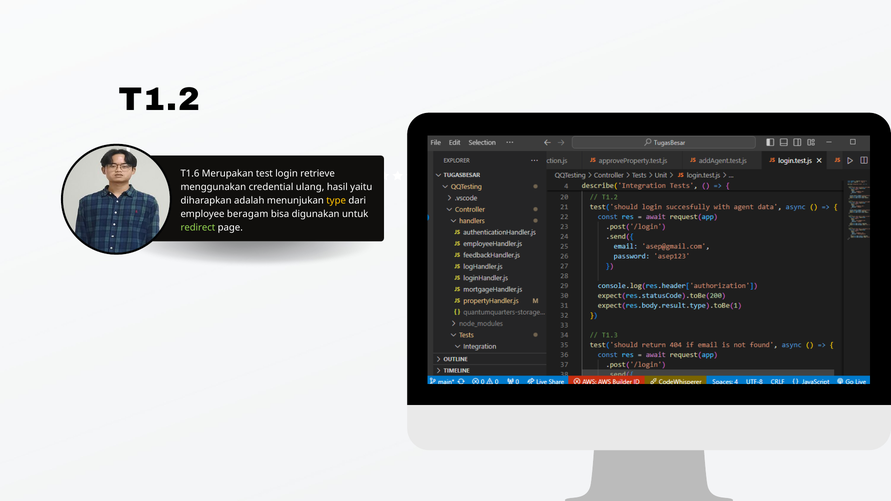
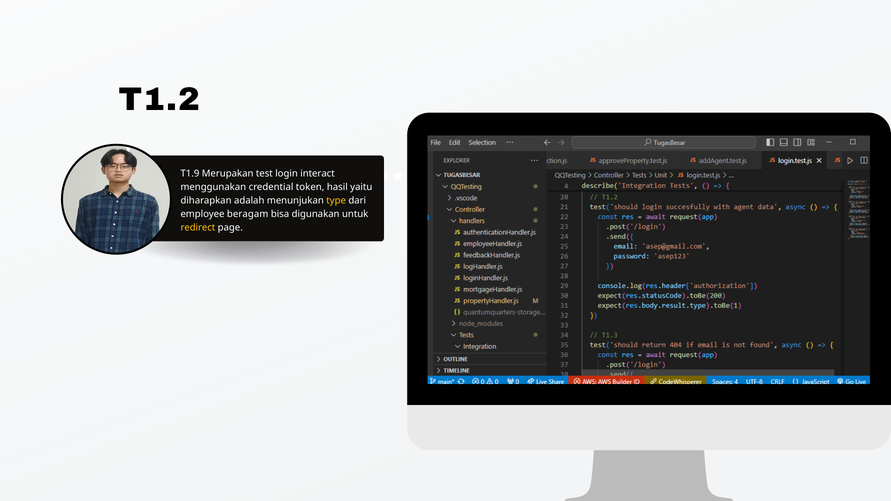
T1.6: T1.6 -> T1.9 (190, 174)
retrieve: retrieve -> interact (318, 174)
ulang: ulang -> token (310, 187)
redirect colour: light green -> yellow (198, 227)
